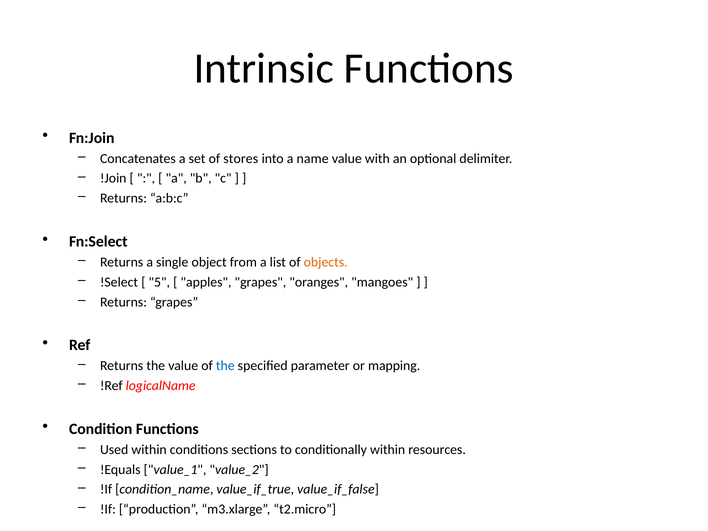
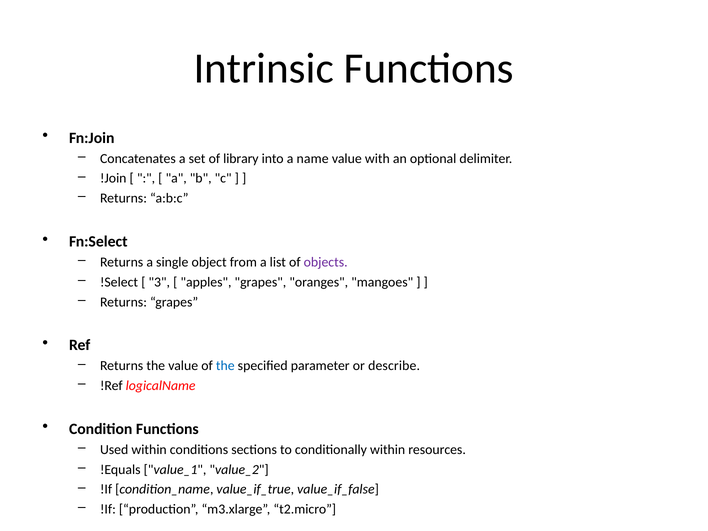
stores: stores -> library (241, 159)
objects colour: orange -> purple (326, 262)
5: 5 -> 3 (159, 282)
mapping: mapping -> describe (394, 366)
